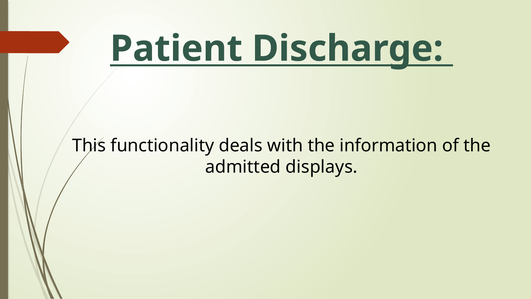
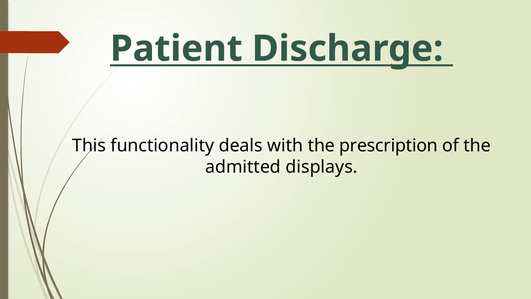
information: information -> prescription (389, 146)
